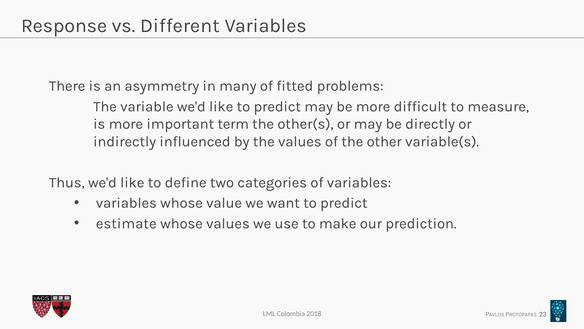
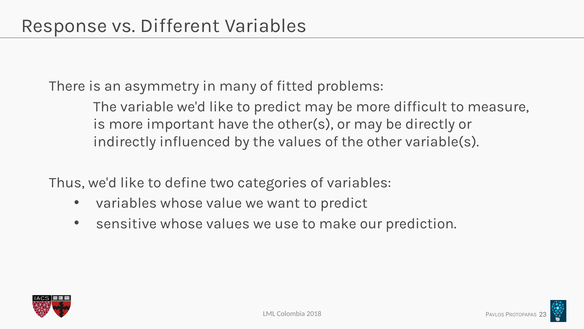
term: term -> have (233, 124)
estimate: estimate -> sensitive (126, 223)
